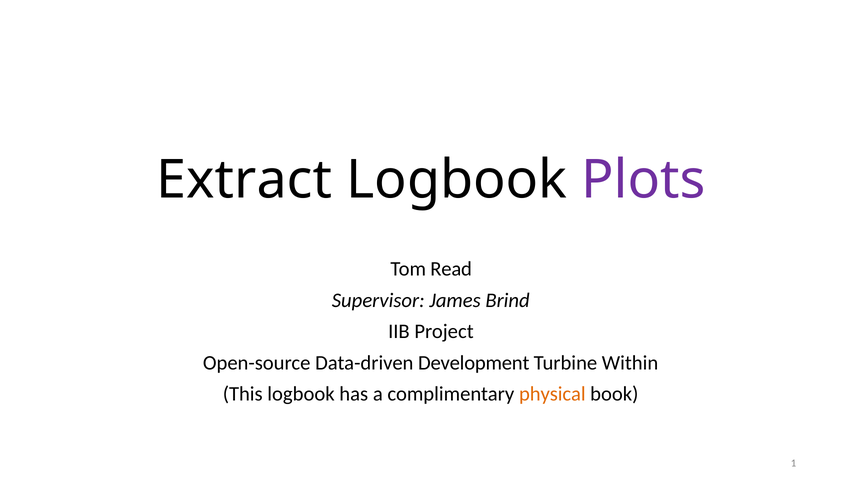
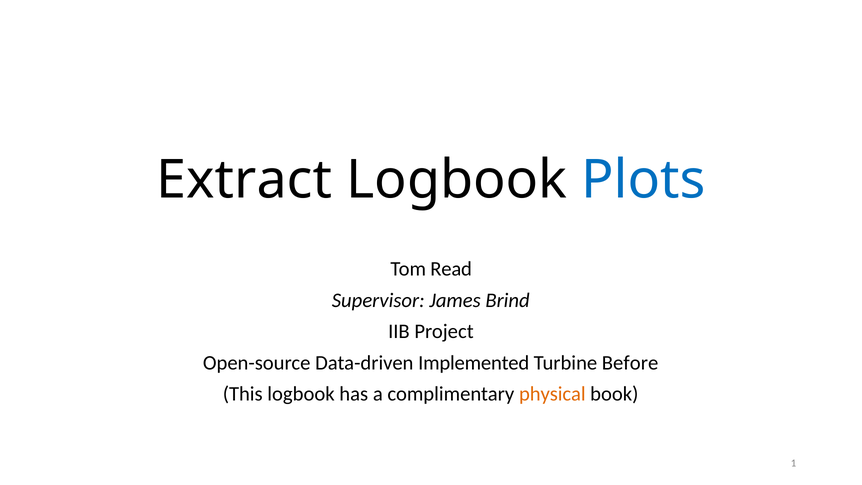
Plots colour: purple -> blue (643, 180)
Development: Development -> Implemented (474, 363)
Within: Within -> Before (630, 363)
